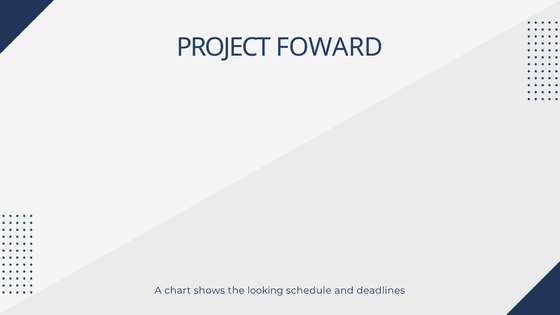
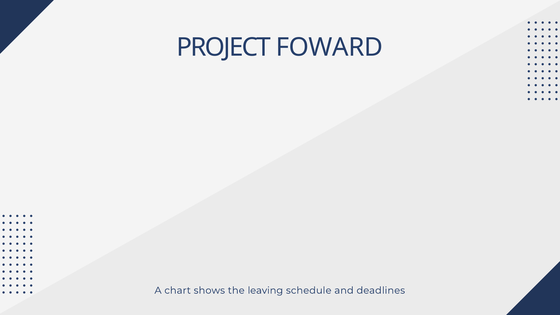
looking: looking -> leaving (265, 290)
